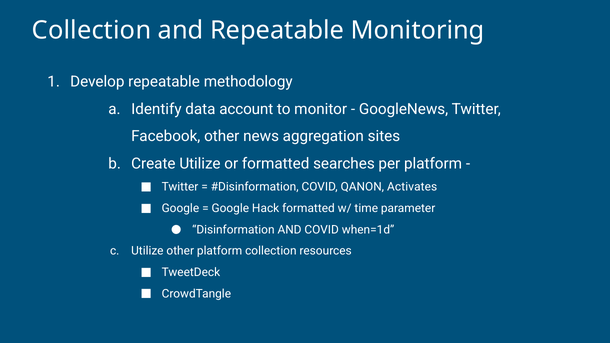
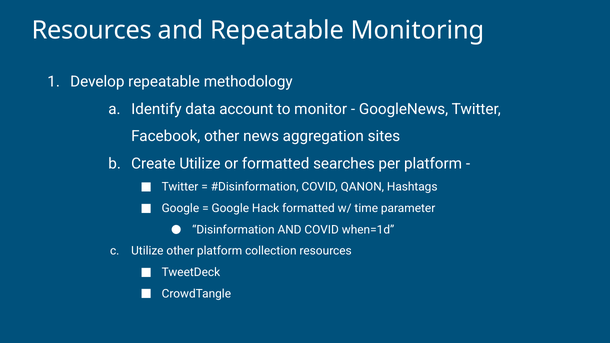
Collection: Collection -> Resources (92, 30)
Activates: Activates -> Hashtags (412, 187)
